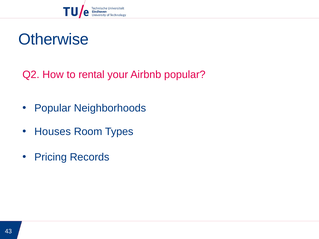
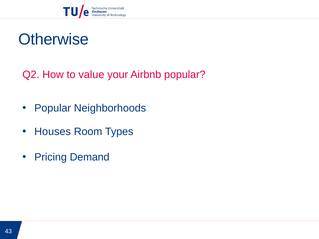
rental: rental -> value (91, 75)
Records: Records -> Demand (90, 157)
